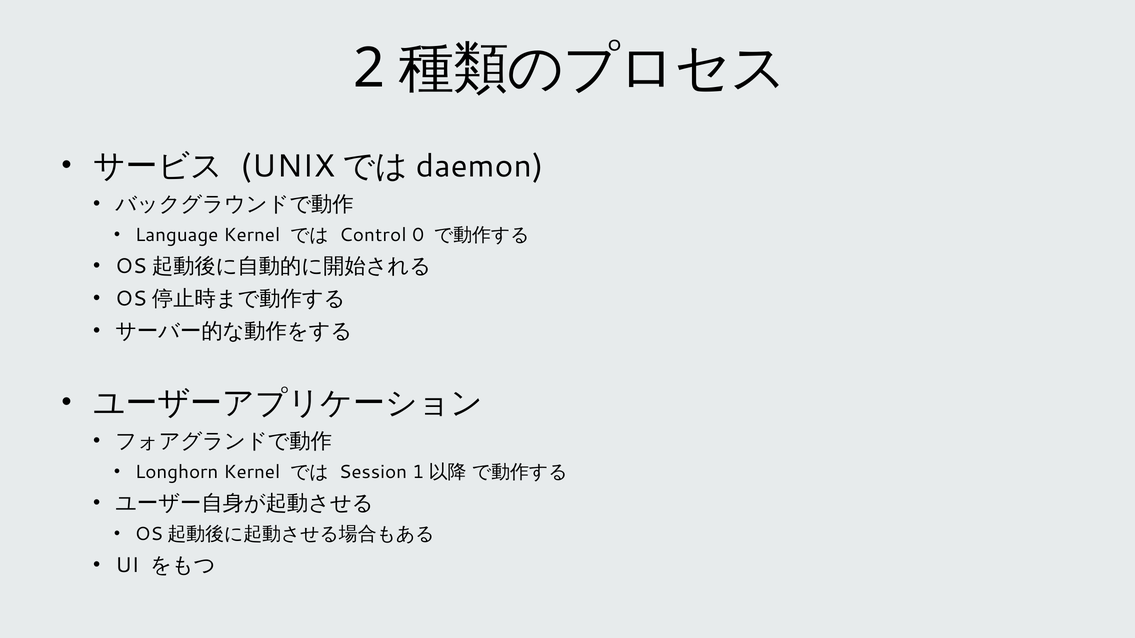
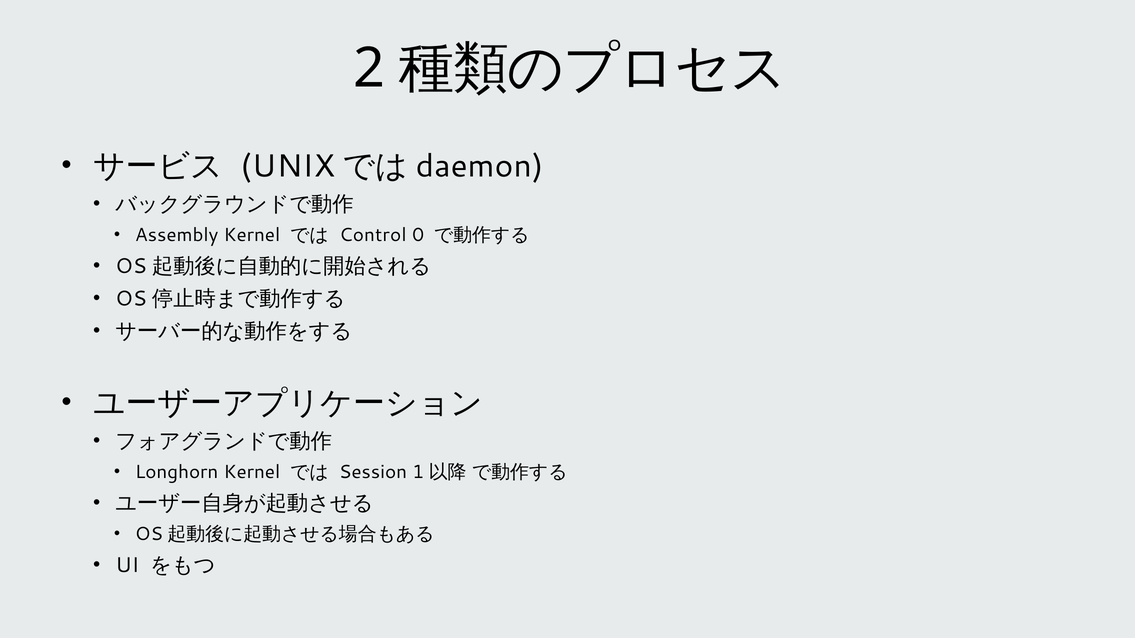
Language: Language -> Assembly (177, 235)
